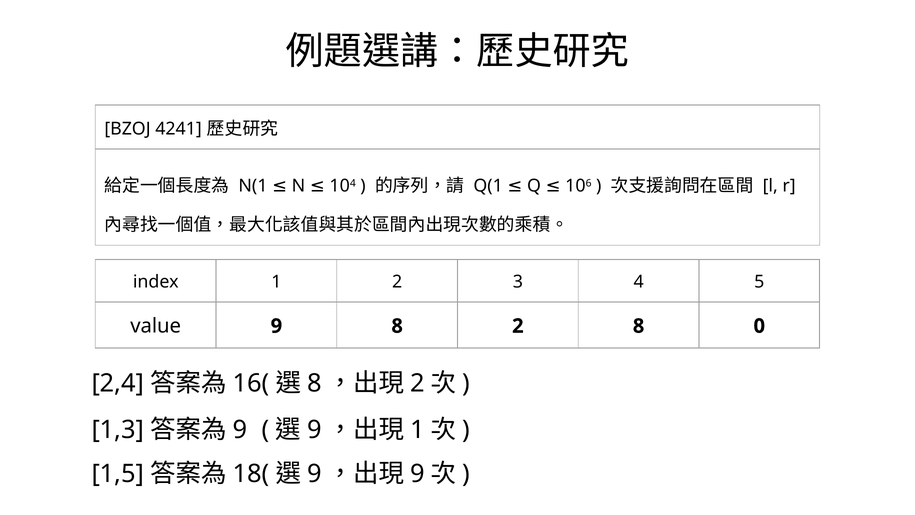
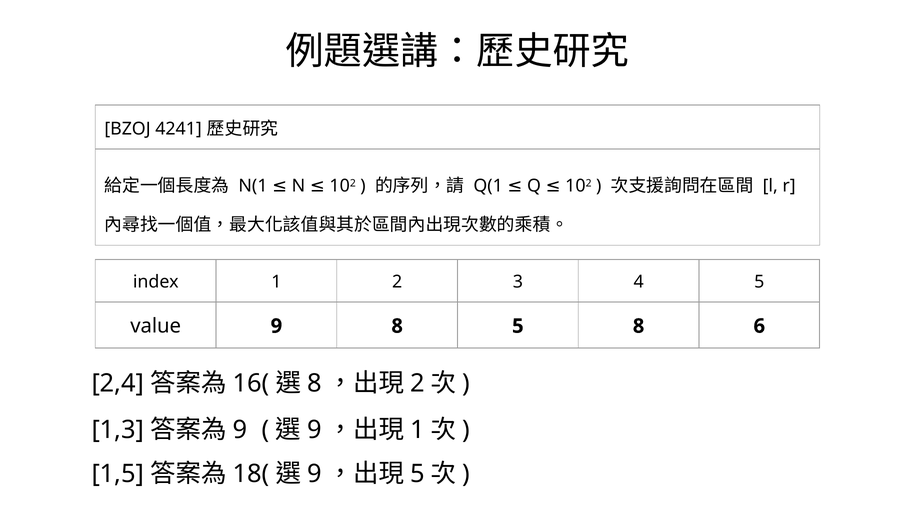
4: 4 -> 2 (353, 183)
6: 6 -> 2 (589, 183)
8 2: 2 -> 5 (518, 326)
0: 0 -> 6 (759, 326)
9: 9 -> 5 (418, 474)
